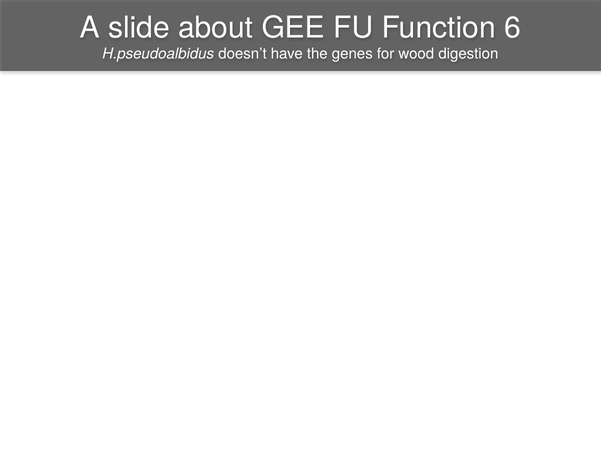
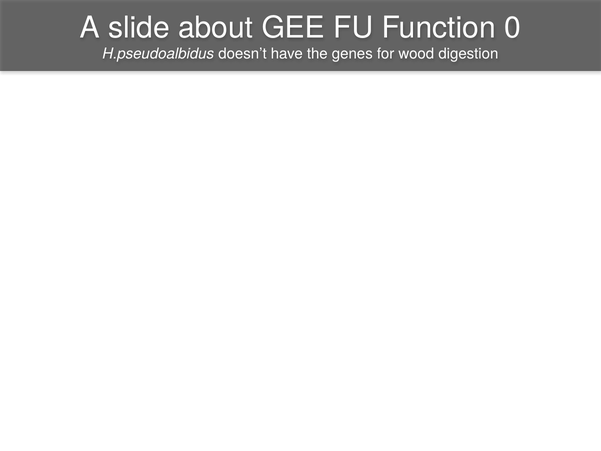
6: 6 -> 0 (512, 28)
